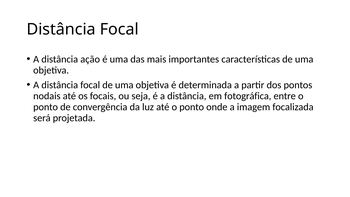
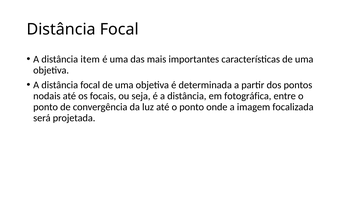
ação: ação -> item (90, 59)
